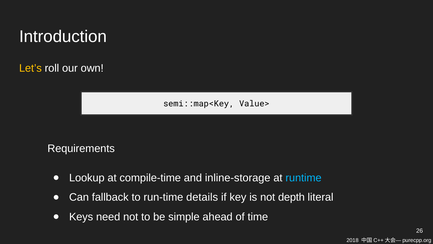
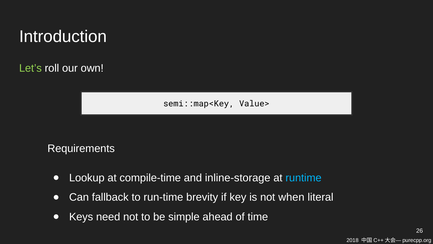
Let’s colour: yellow -> light green (30, 68)
details: details -> brevity (202, 197)
depth: depth -> when (291, 197)
